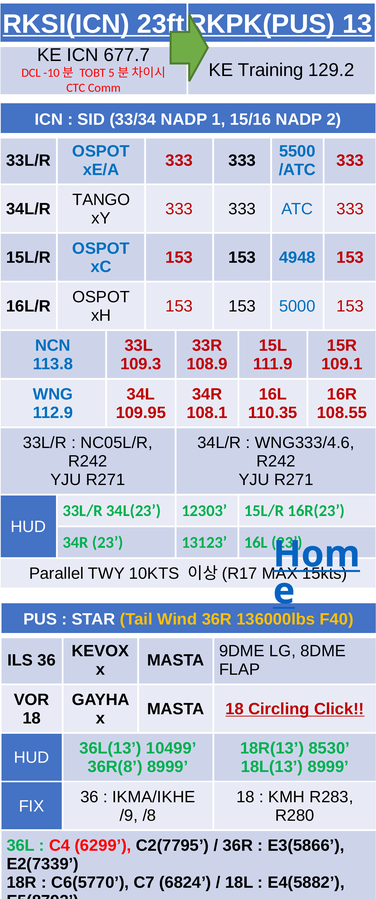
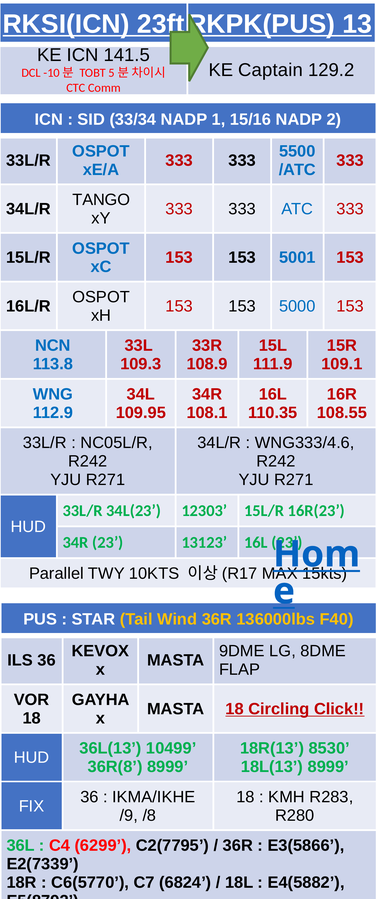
677.7: 677.7 -> 141.5 (127, 55)
Training: Training -> Captain (271, 70)
4948: 4948 -> 5001 (297, 258)
